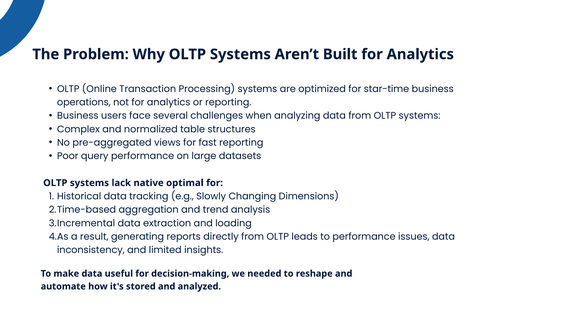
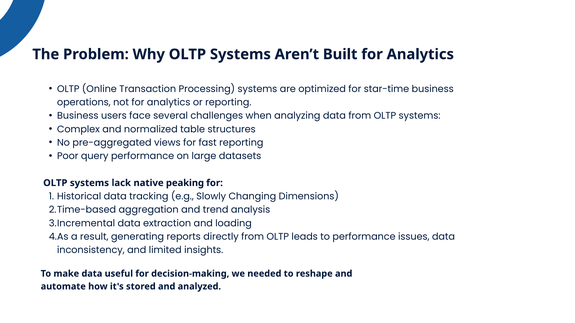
optimal: optimal -> peaking (185, 183)
